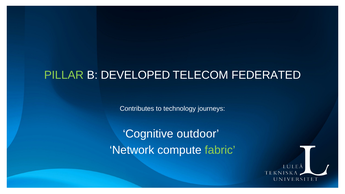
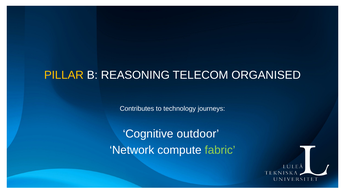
PILLAR colour: light green -> yellow (64, 75)
DEVELOPED: DEVELOPED -> REASONING (135, 75)
FEDERATED: FEDERATED -> ORGANISED (266, 75)
